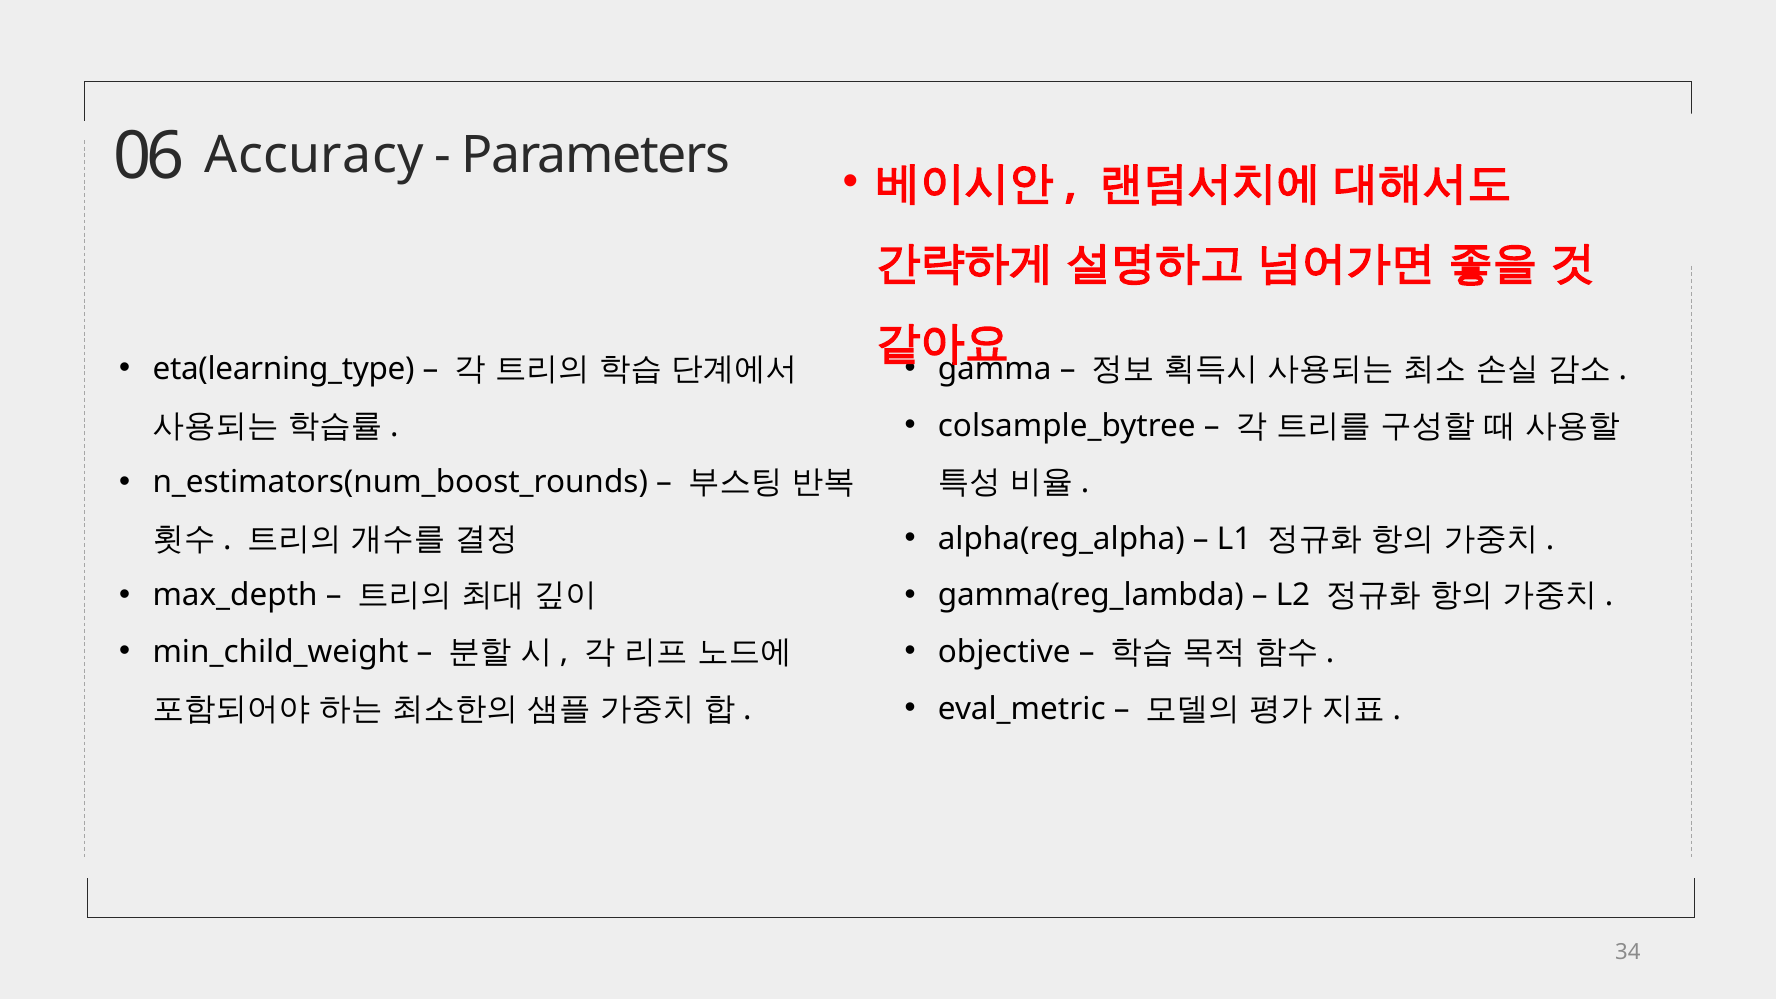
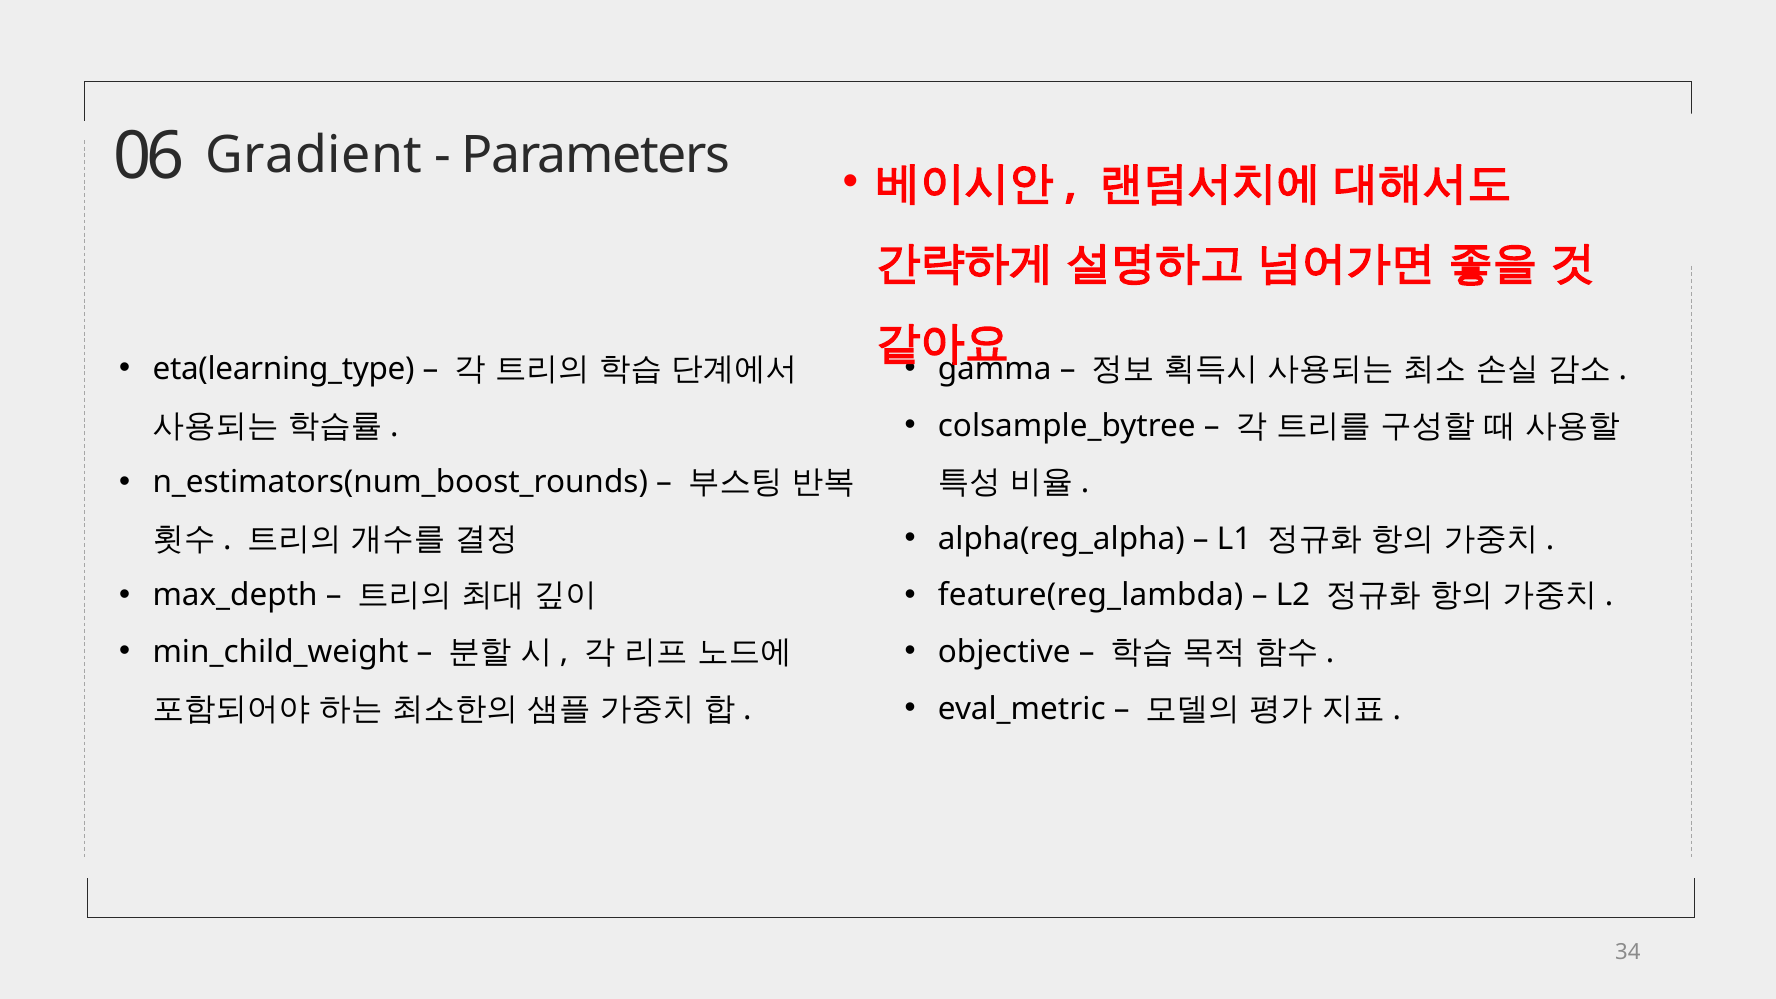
Accuracy: Accuracy -> Gradient (314, 156)
gamma(reg_lambda: gamma(reg_lambda -> feature(reg_lambda (1091, 596)
